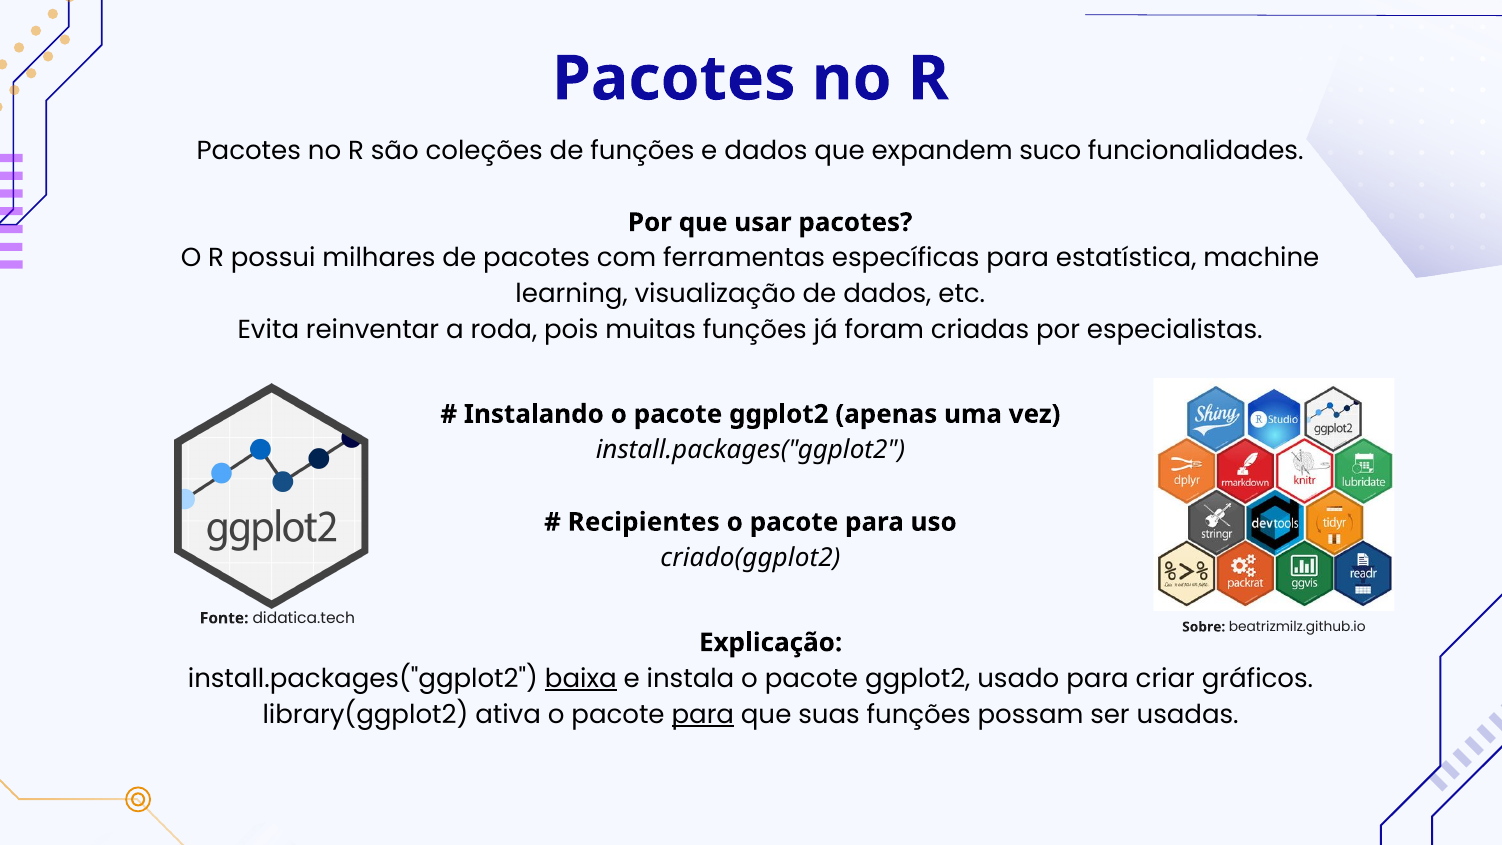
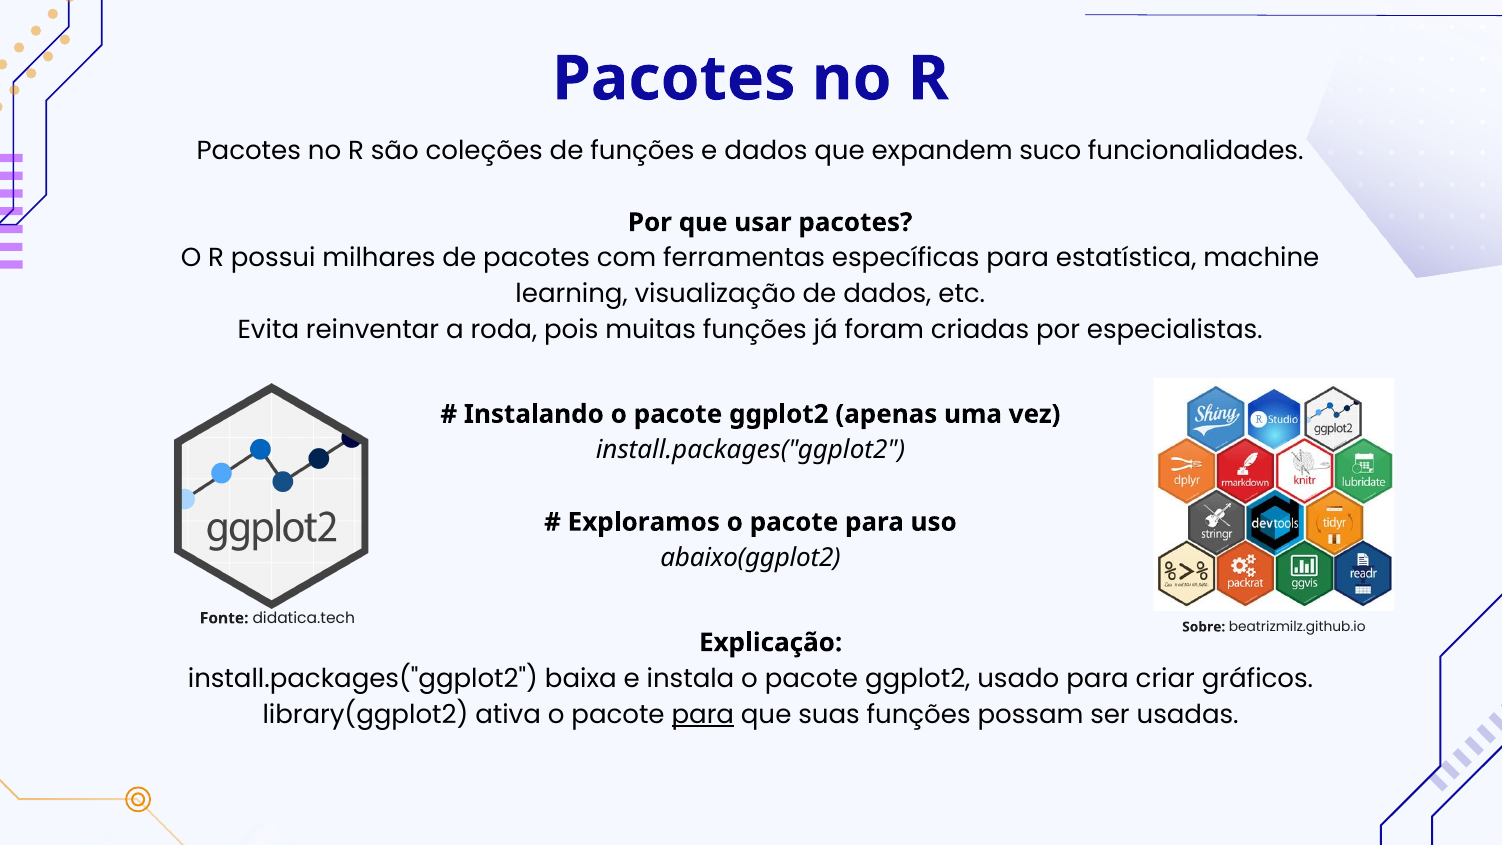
Recipientes: Recipientes -> Exploramos (644, 522)
criado(ggplot2: criado(ggplot2 -> abaixo(ggplot2 (751, 558)
baixa underline: present -> none (581, 678)
